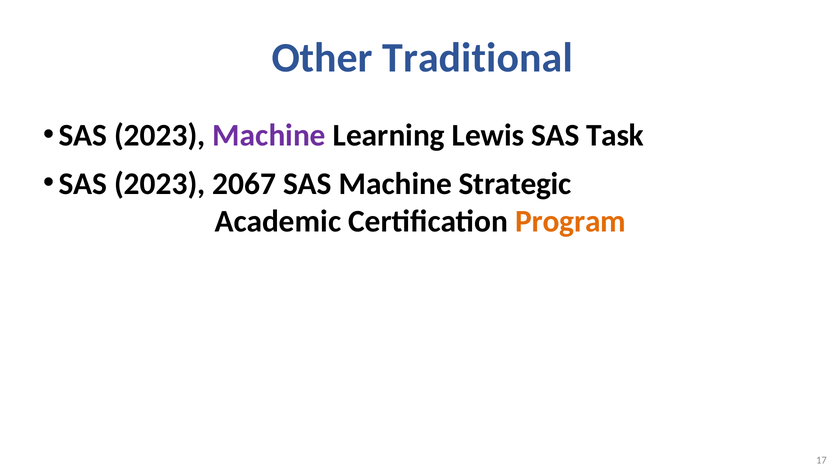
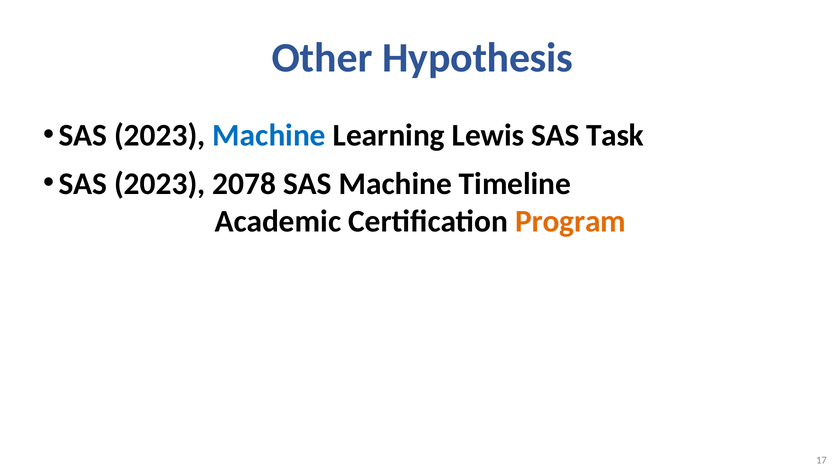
Traditional: Traditional -> Hypothesis (478, 58)
Machine colour: purple -> blue (269, 135)
2067: 2067 -> 2078 (244, 183)
Strategic: Strategic -> Timeline (515, 183)
